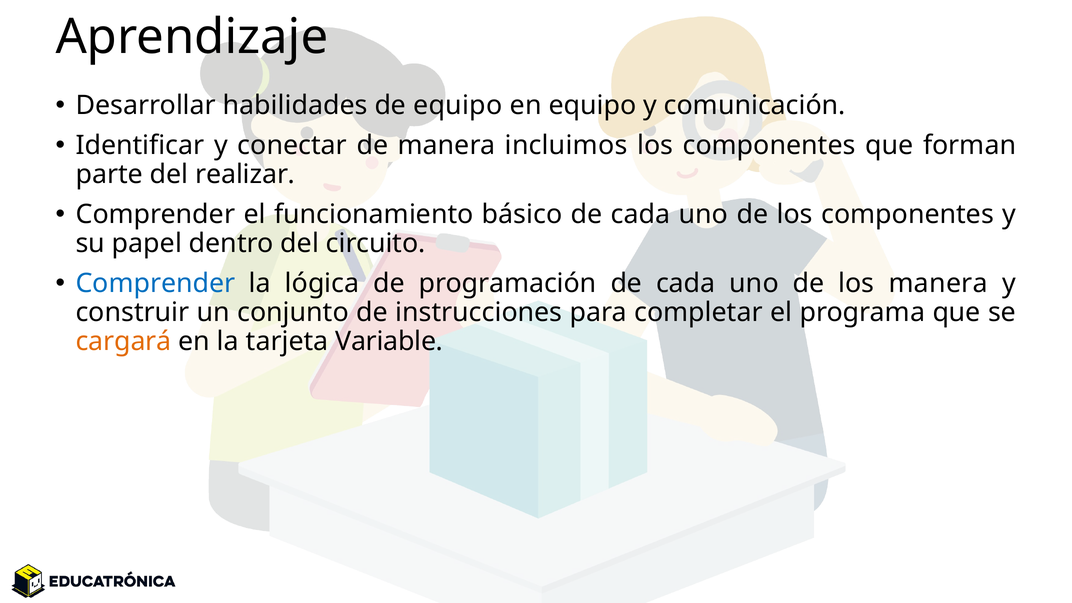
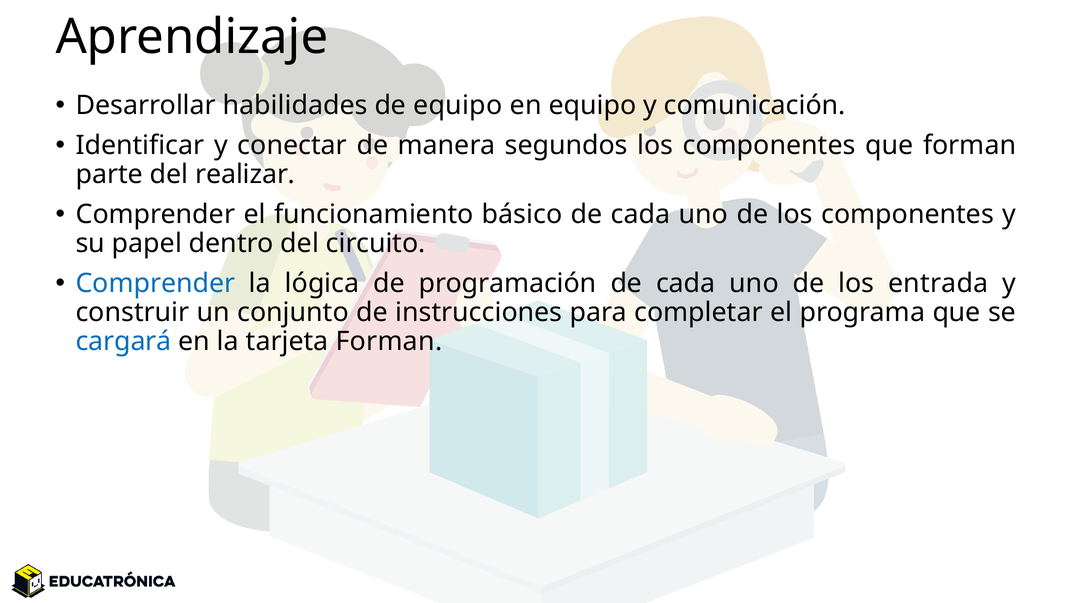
incluimos: incluimos -> segundos (566, 145)
los manera: manera -> entrada (938, 284)
cargará colour: orange -> blue (124, 341)
tarjeta Variable: Variable -> Forman (389, 341)
